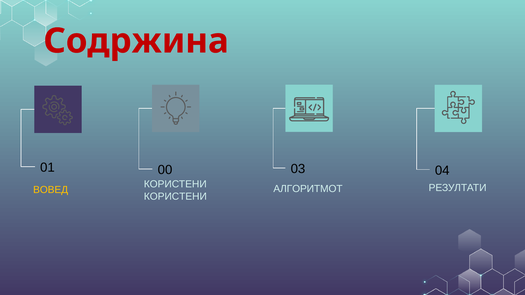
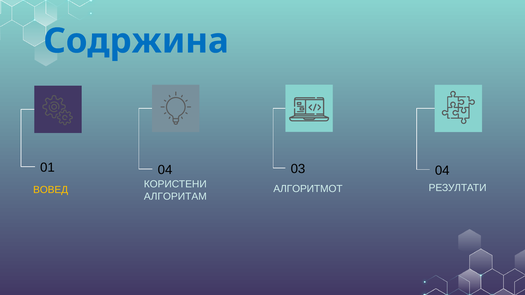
Содржина colour: red -> blue (136, 41)
01 00: 00 -> 04 (165, 170)
КОРИСТЕНИ: КОРИСТЕНИ -> АЛГОРИТАМ (175, 197)
